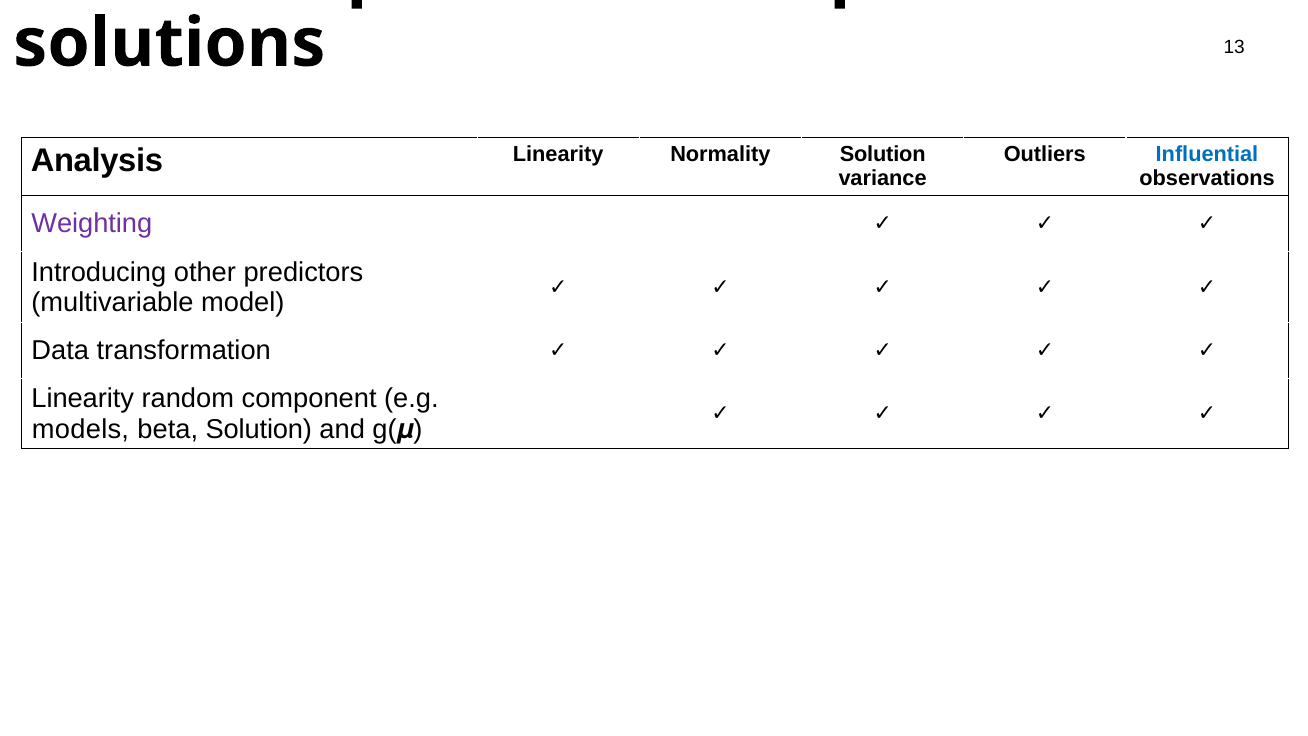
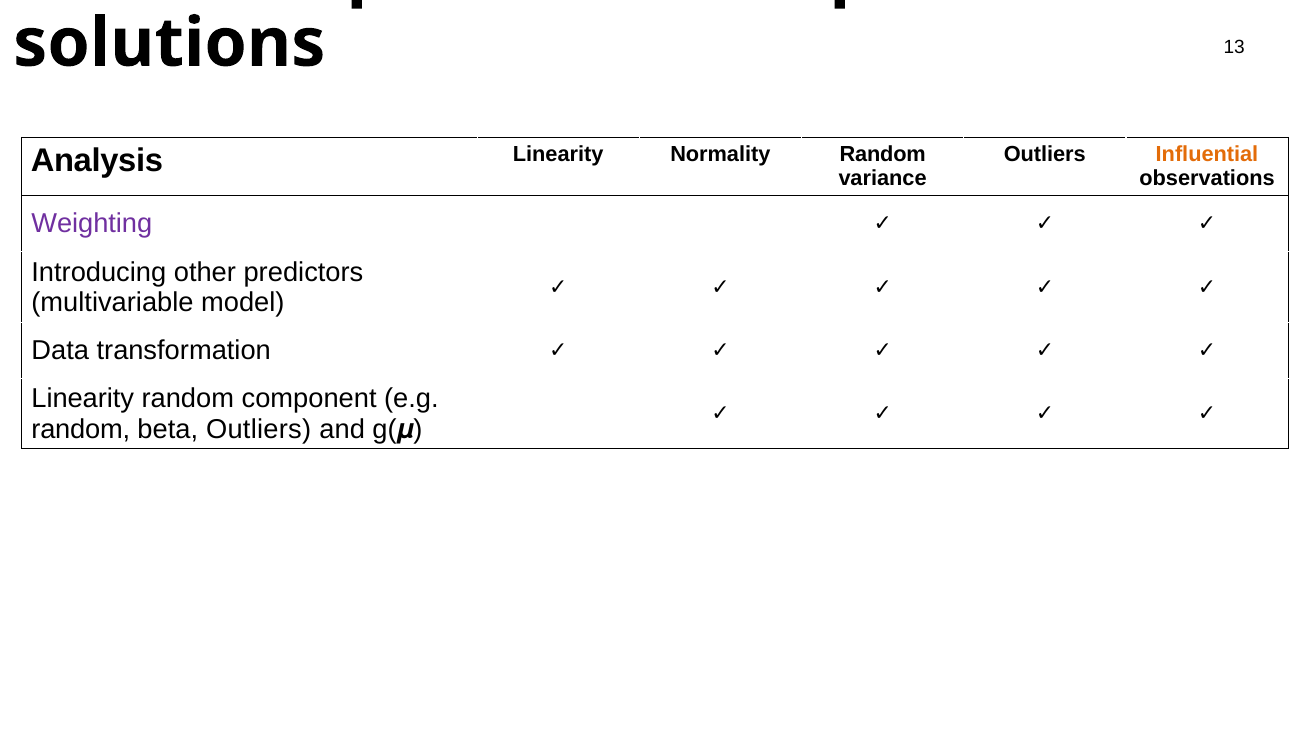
Influential colour: blue -> orange (1207, 154)
Normality Solution: Solution -> Random (883, 154)
models: models -> random (81, 429)
beta Solution: Solution -> Outliers (259, 429)
